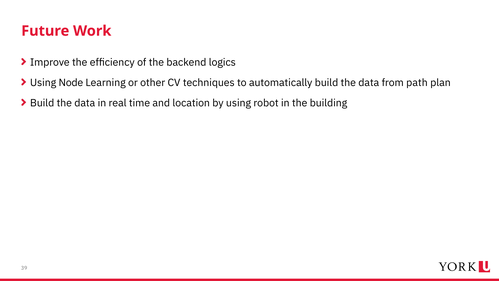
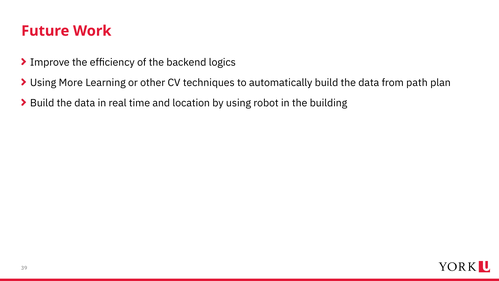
Node: Node -> More (71, 83)
